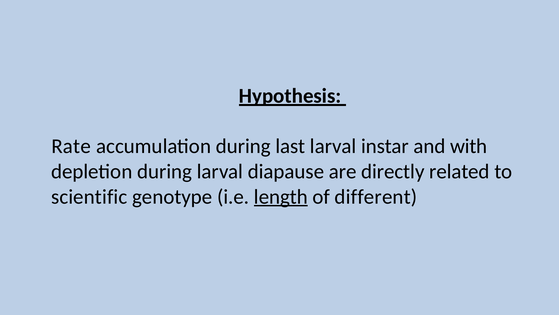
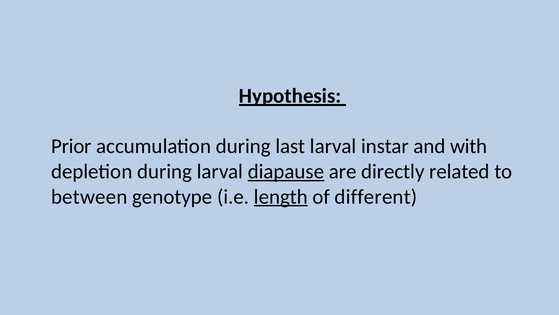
Rate: Rate -> Prior (71, 146)
diapause underline: none -> present (286, 171)
scientific: scientific -> between (89, 196)
